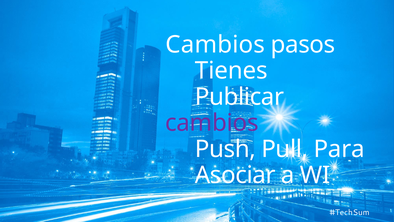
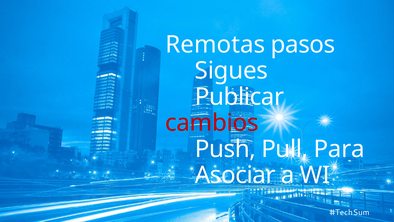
Cambios: Cambios -> Remotas (215, 45)
Tienes: Tienes -> Sigues (231, 71)
cambios colour: purple -> red (212, 123)
